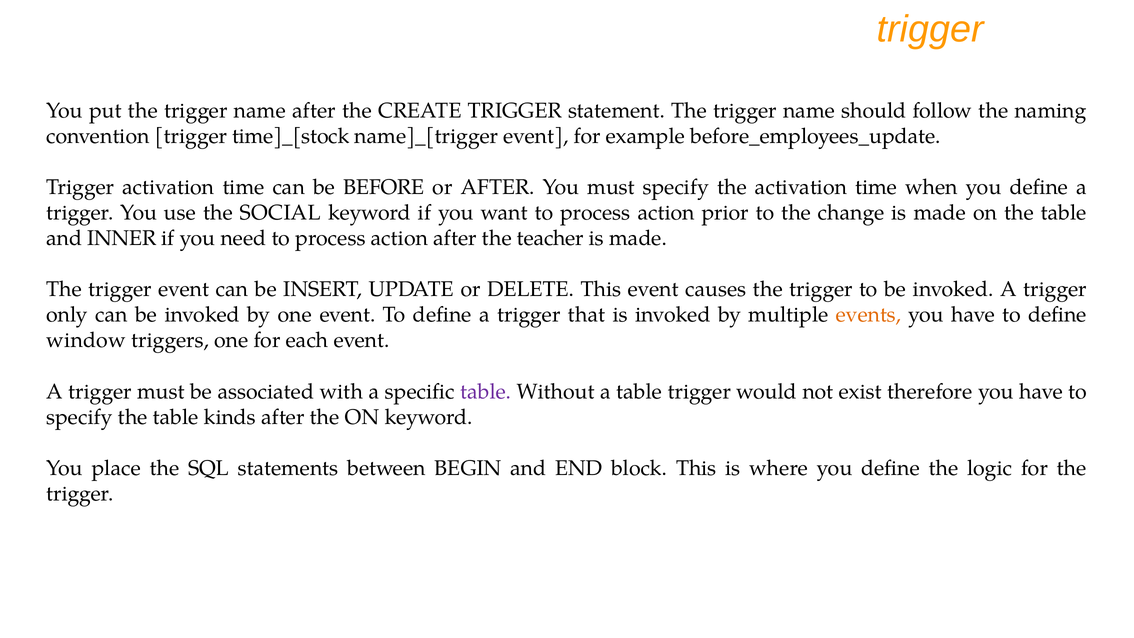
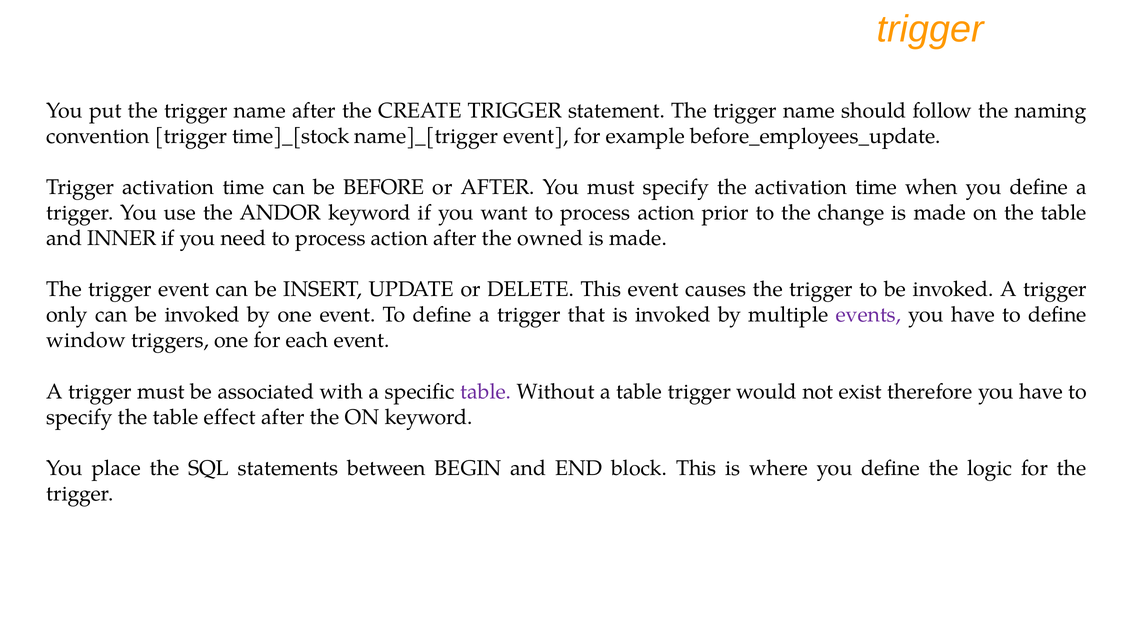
SOCIAL: SOCIAL -> ANDOR (280, 213)
teacher: teacher -> owned (550, 238)
events colour: orange -> purple (868, 315)
kinds: kinds -> effect (230, 417)
